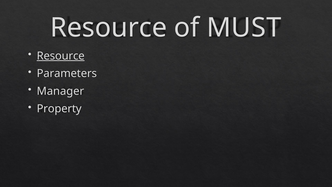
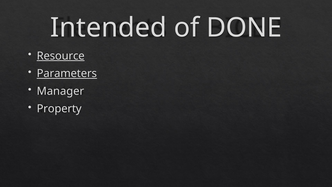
Resource: Resource -> Intended (108, 28)
MUST: MUST -> DONE (244, 28)
Parameters underline: none -> present (67, 73)
